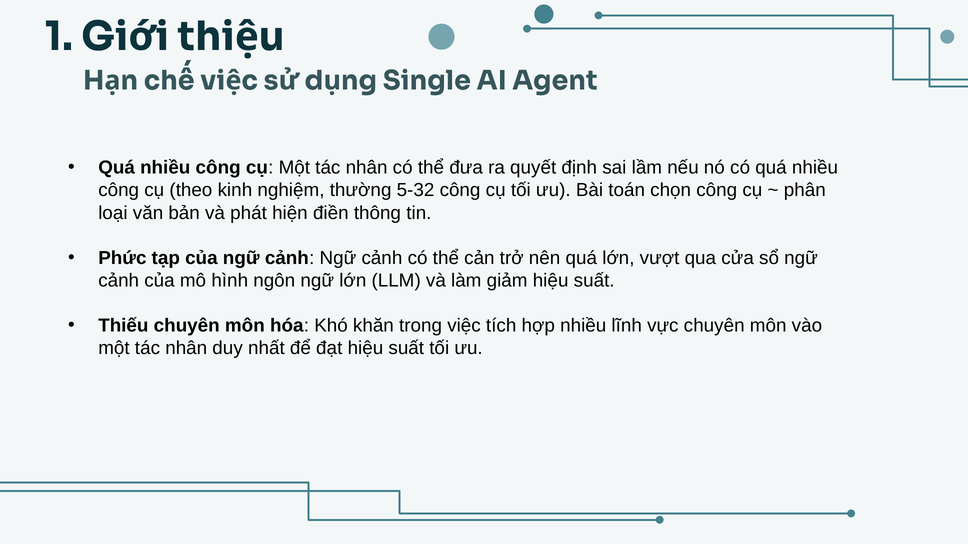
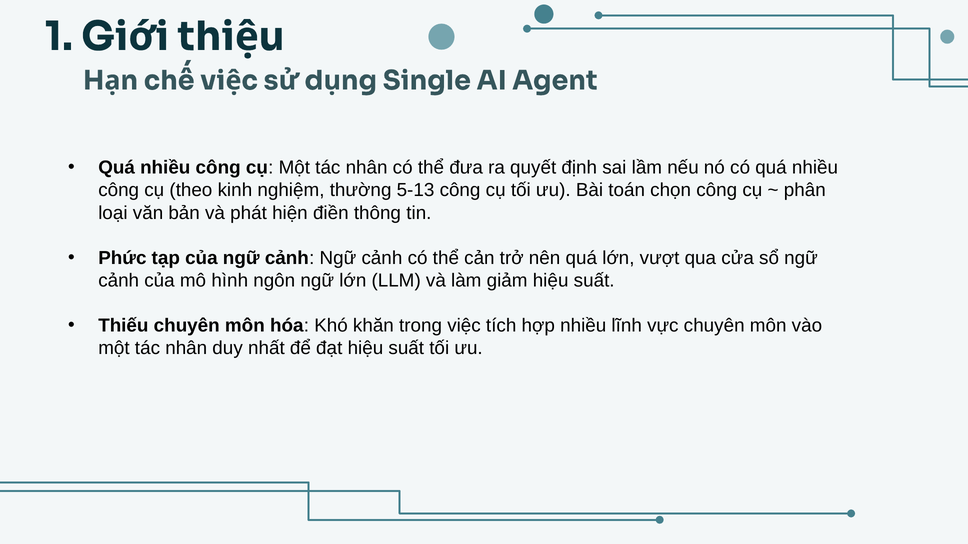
5-32: 5-32 -> 5-13 (415, 190)
